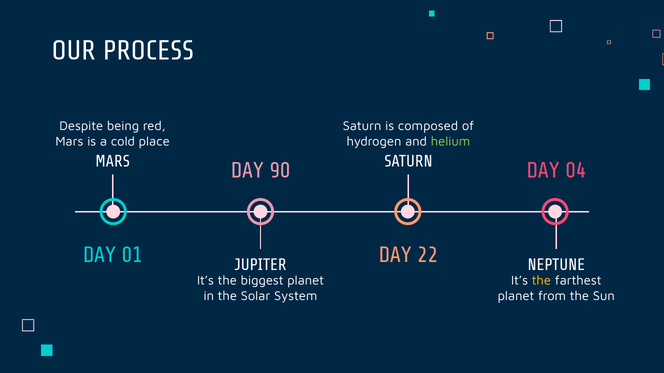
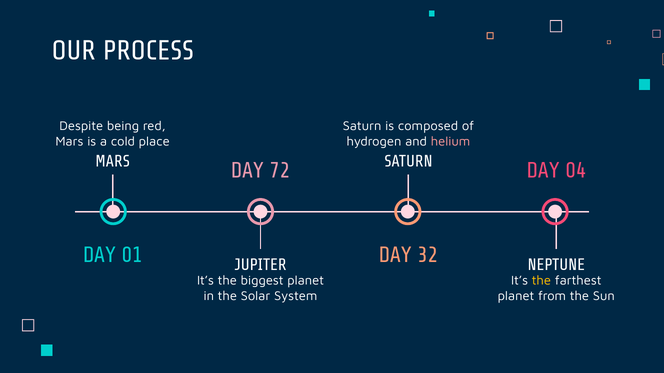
helium colour: light green -> pink (451, 142)
90: 90 -> 72 (280, 171)
22: 22 -> 32 (428, 255)
